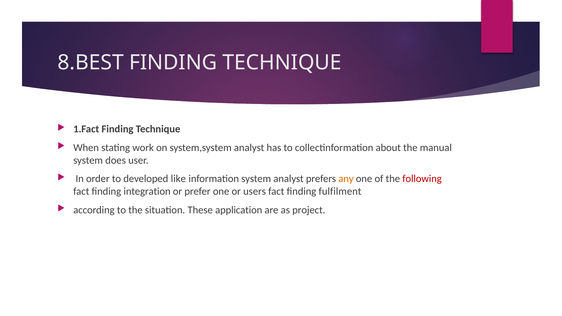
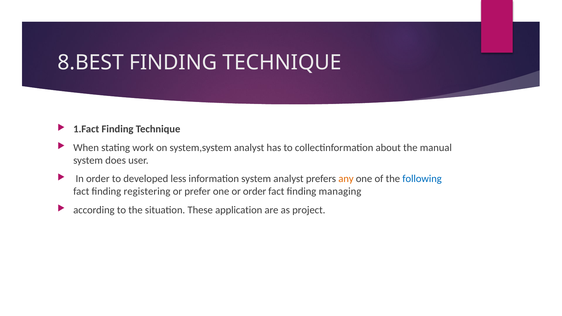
like: like -> less (178, 179)
following colour: red -> blue (422, 179)
integration: integration -> registering (147, 191)
or users: users -> order (255, 191)
fulfilment: fulfilment -> managing (340, 191)
